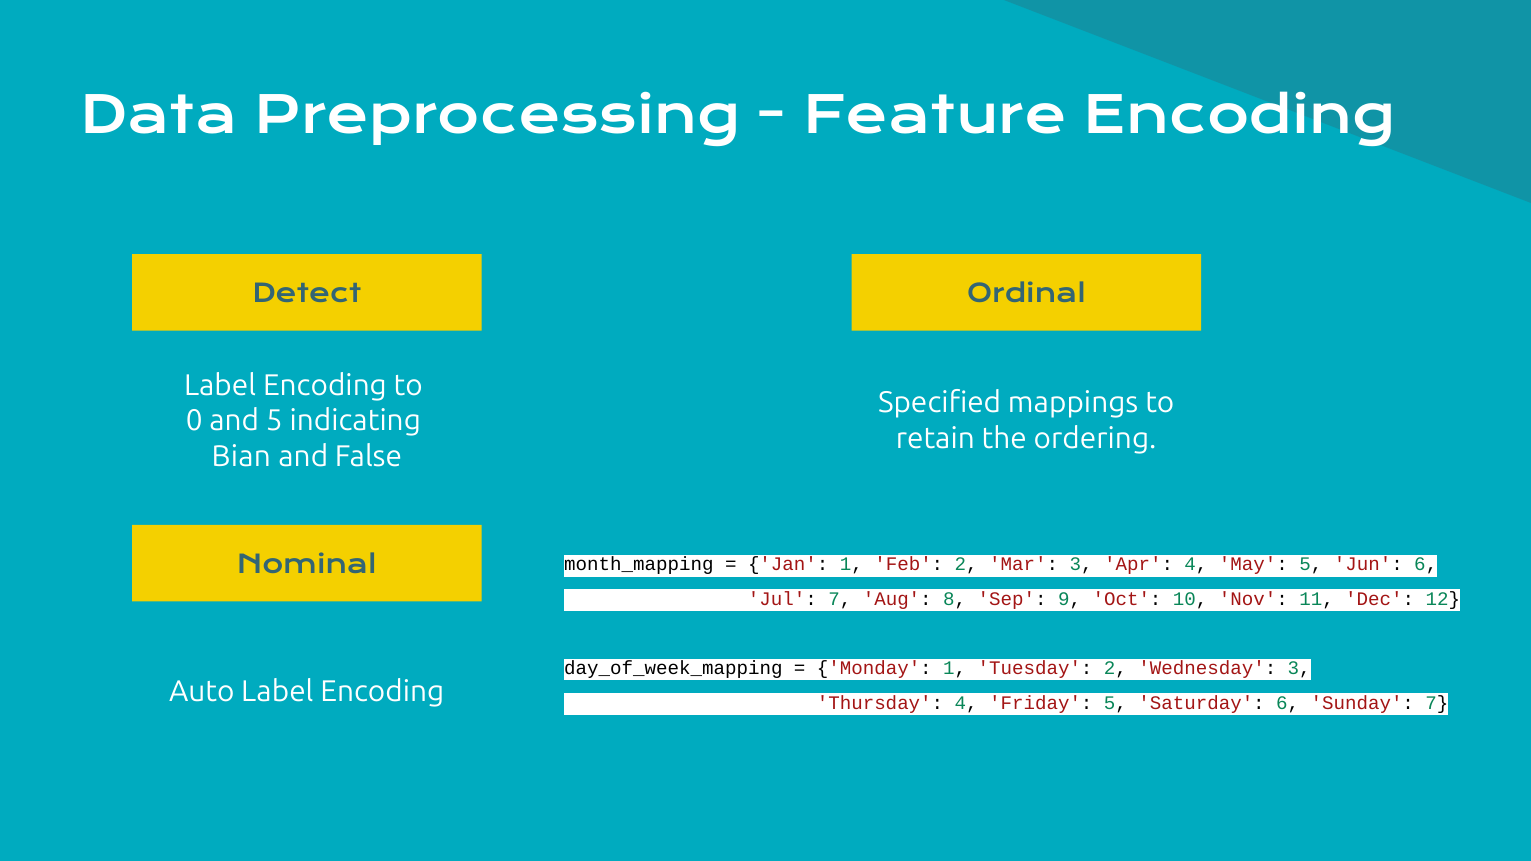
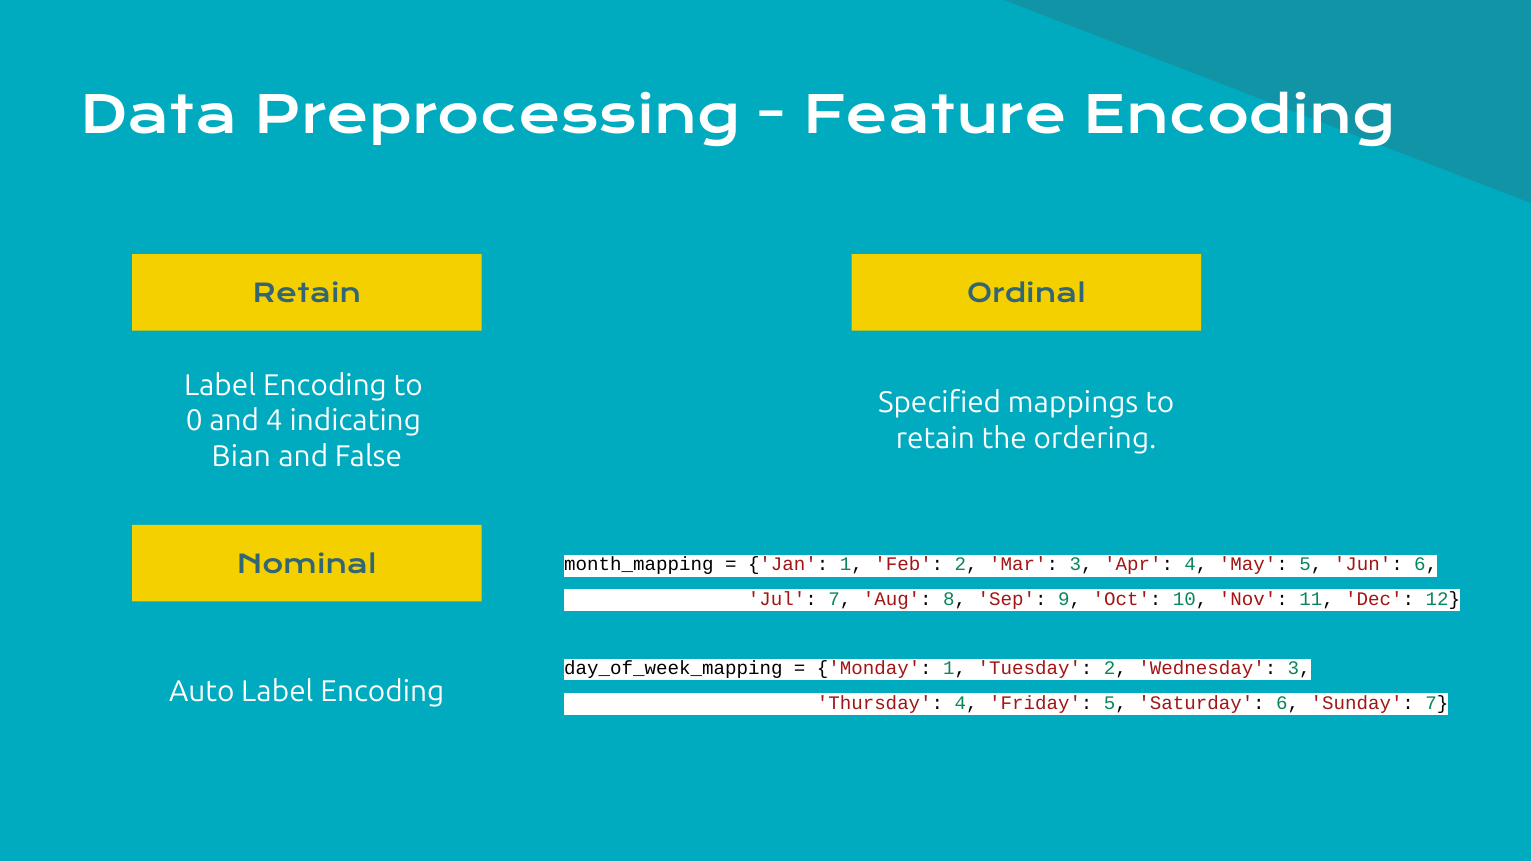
Detect: Detect -> Retain (307, 294)
and 5: 5 -> 4 (274, 421)
